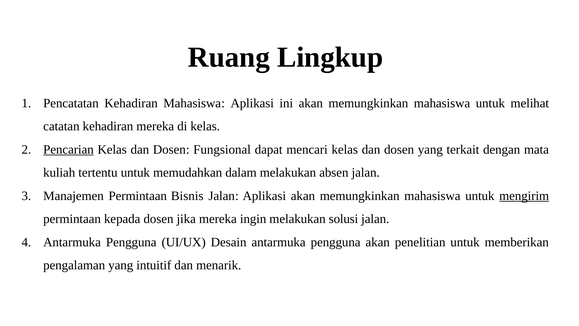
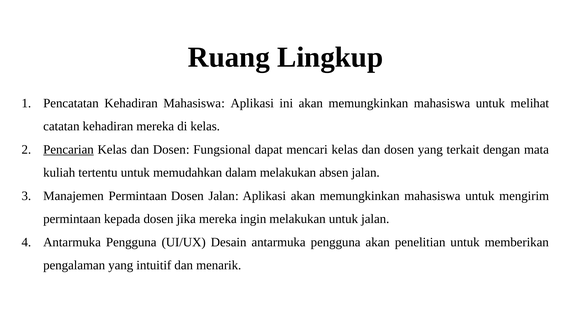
Permintaan Bisnis: Bisnis -> Dosen (187, 196)
mengirim underline: present -> none (524, 196)
melakukan solusi: solusi -> untuk (343, 219)
